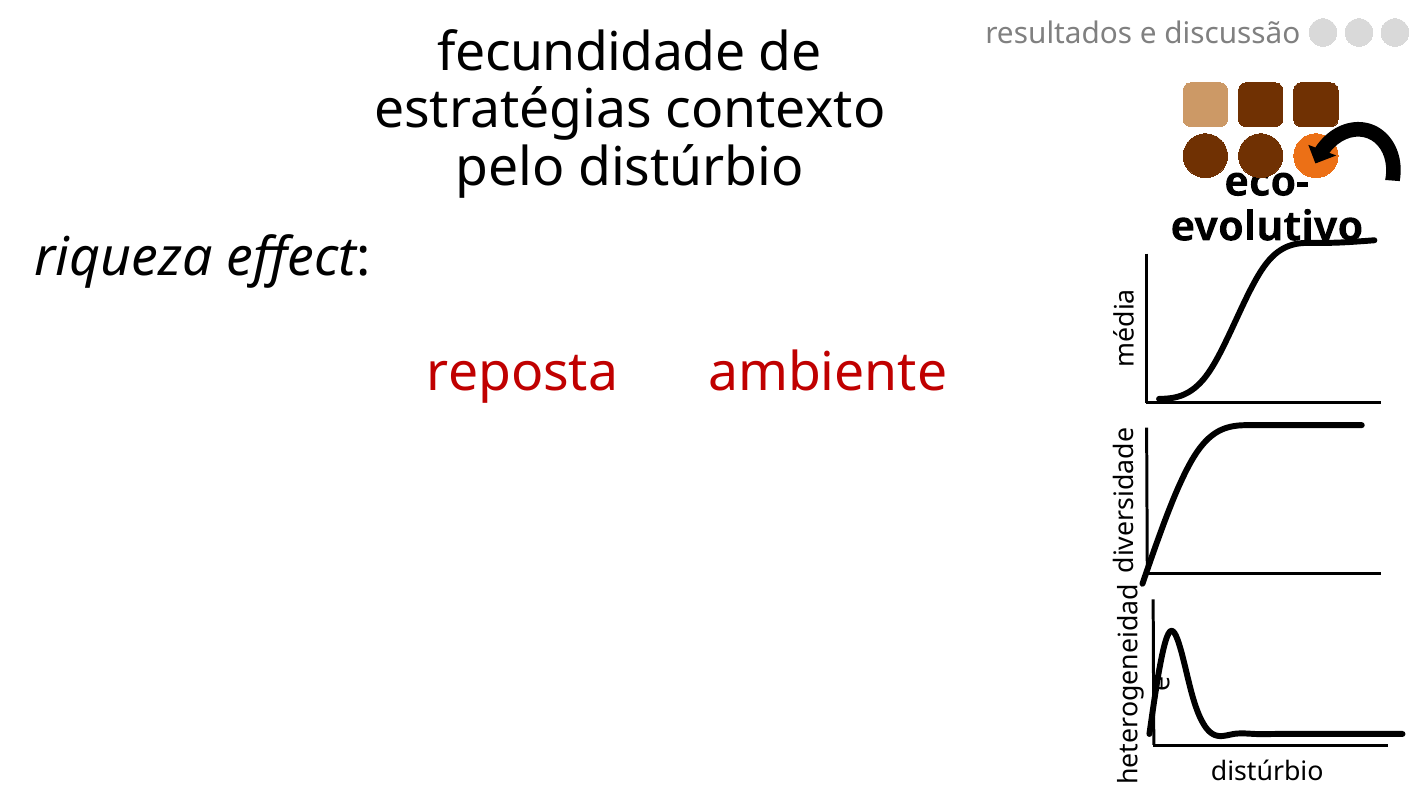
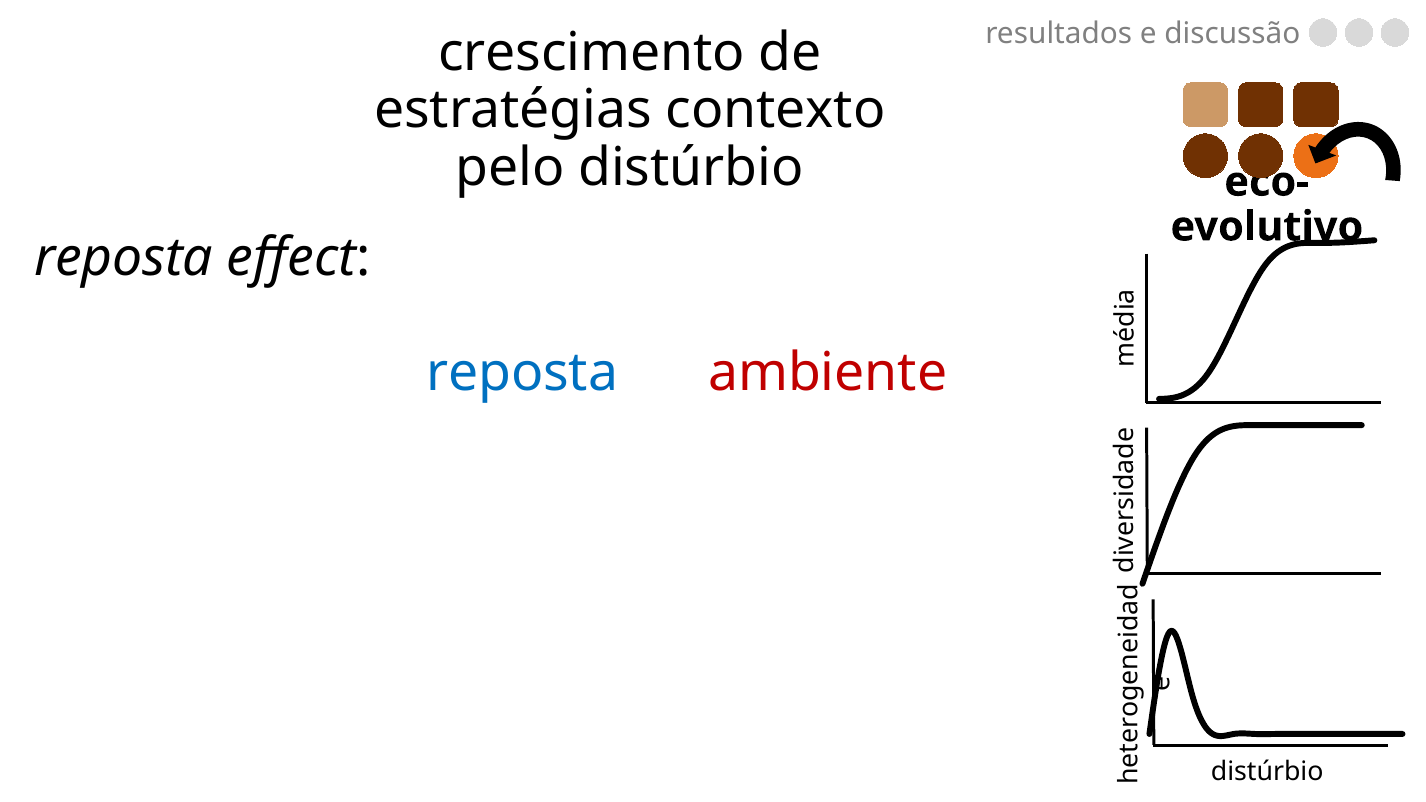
fecundidade: fecundidade -> crescimento (591, 53)
riqueza: riqueza -> reposta (124, 258)
reposta colour: red -> blue (522, 373)
